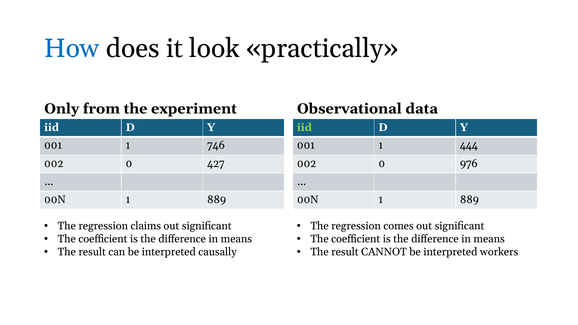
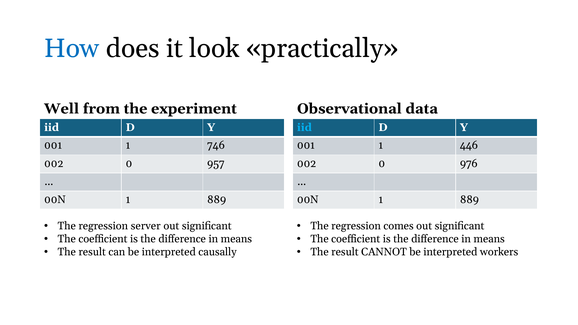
Only: Only -> Well (62, 109)
iid colour: light green -> light blue (304, 127)
444: 444 -> 446 (469, 145)
427: 427 -> 957 (216, 164)
claims: claims -> server (146, 226)
